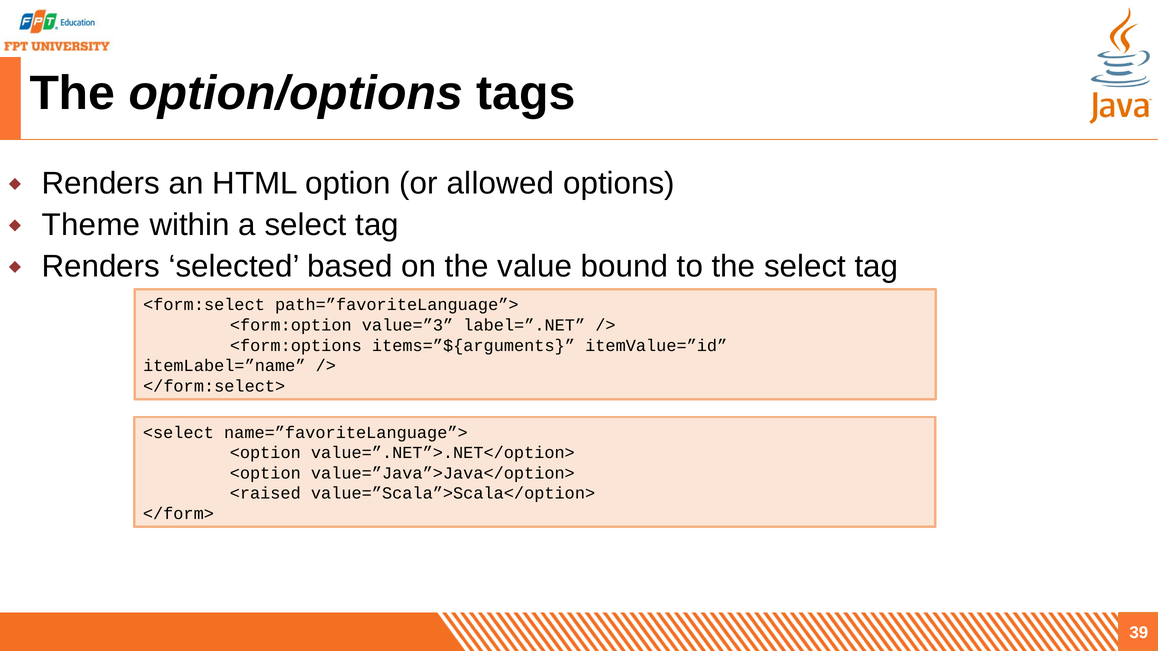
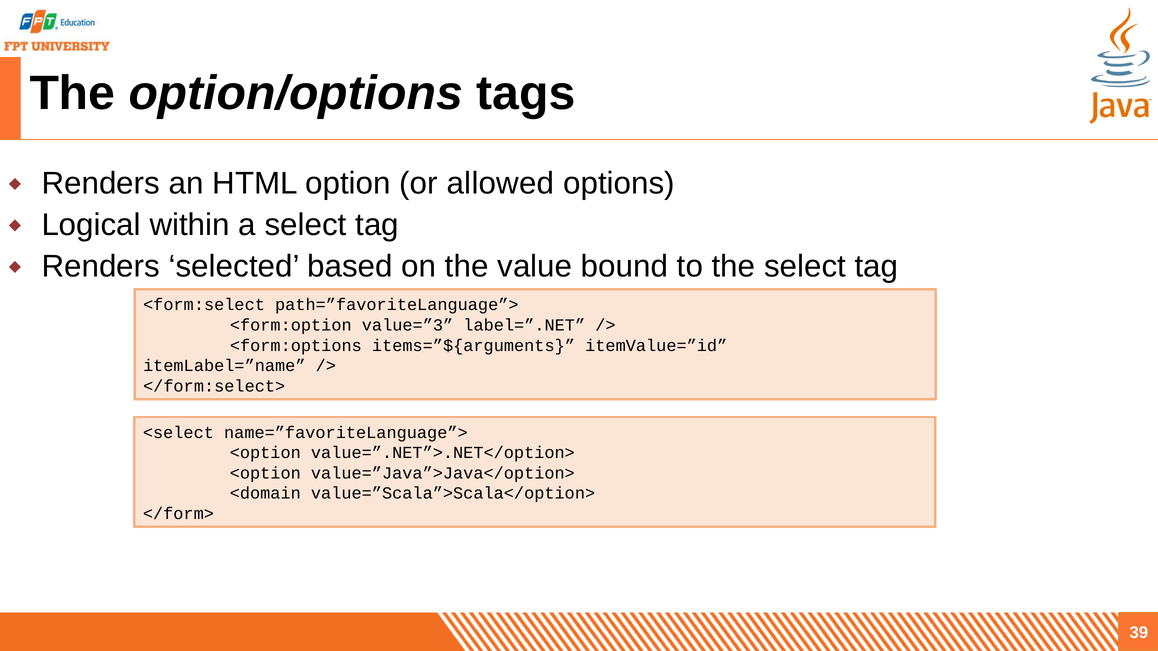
Theme: Theme -> Logical (91, 225)
<raised: <raised -> <domain (265, 494)
